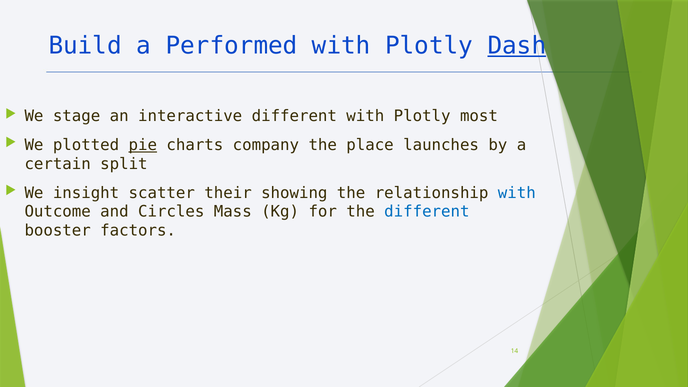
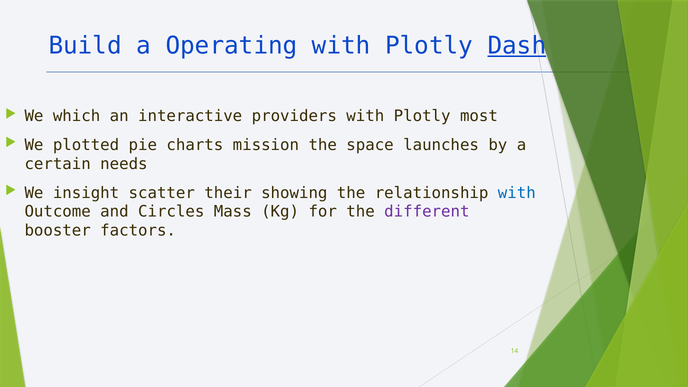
Performed: Performed -> Operating (232, 46)
stage: stage -> which (77, 116)
interactive different: different -> providers (294, 116)
pie underline: present -> none (143, 145)
company: company -> mission (266, 145)
place: place -> space (370, 145)
split: split -> needs (124, 164)
different colour: blue -> purple (427, 212)
